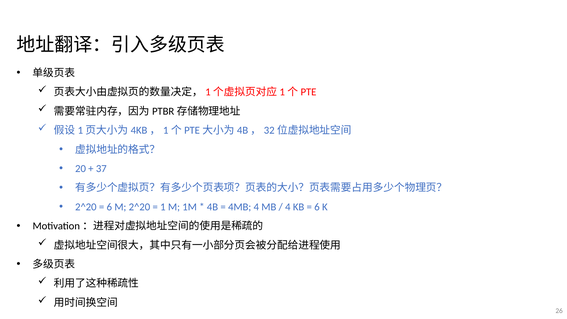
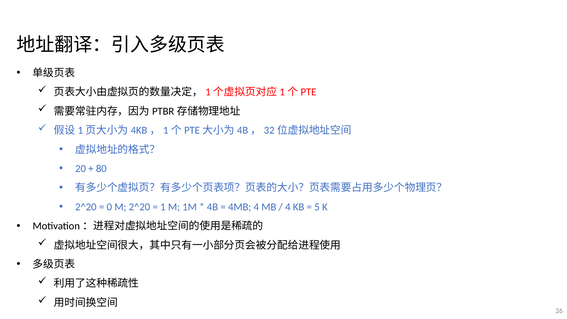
37: 37 -> 80 (101, 169)
6: 6 -> 0 (109, 207)
6: 6 -> 5 (317, 207)
